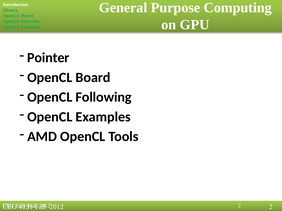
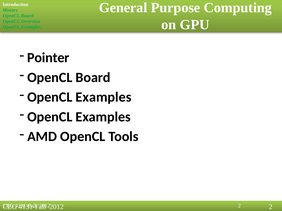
Following: Following -> Examples (103, 97)
